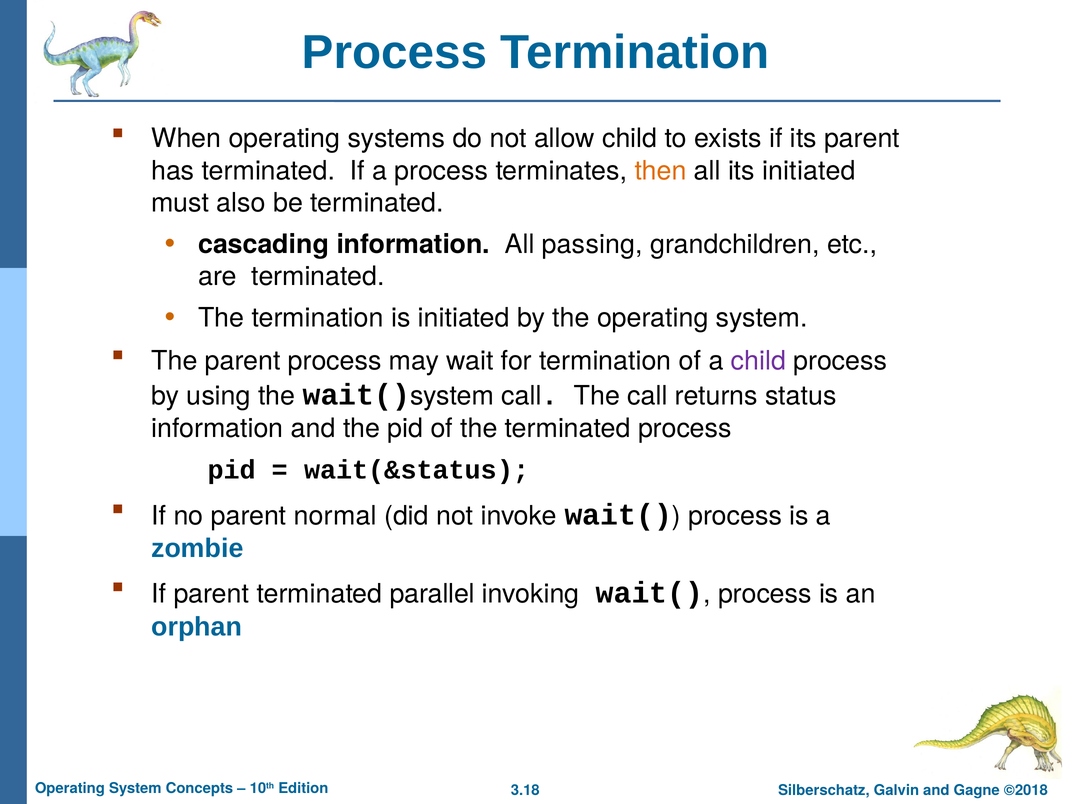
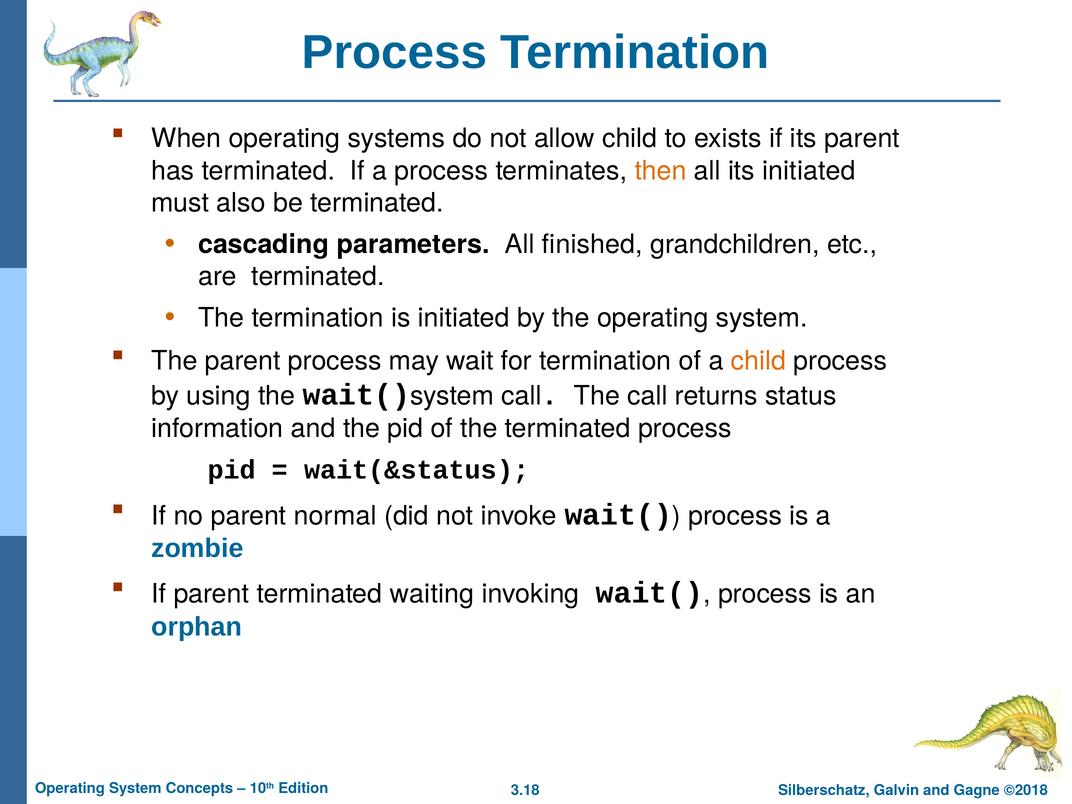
cascading information: information -> parameters (413, 244)
passing: passing -> finished (592, 244)
child colour: purple -> orange (758, 361)
parallel: parallel -> waiting (432, 594)
